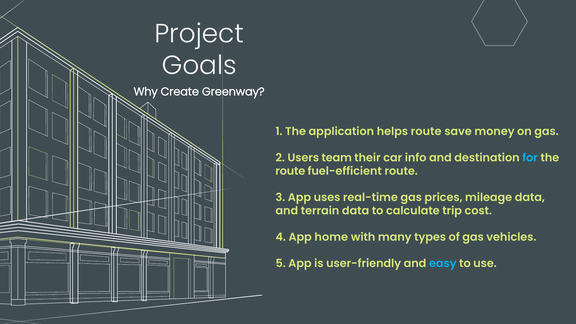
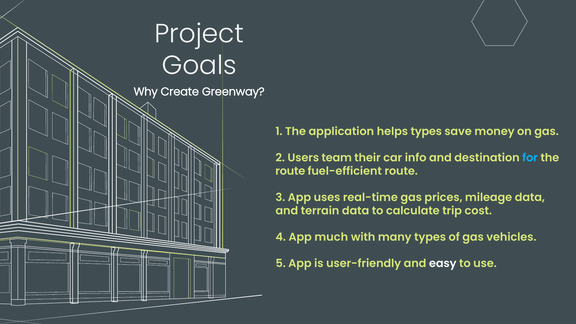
helps route: route -> types (426, 132)
home: home -> much (331, 237)
easy colour: light blue -> white (443, 263)
